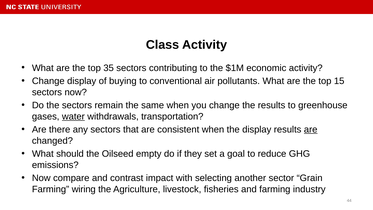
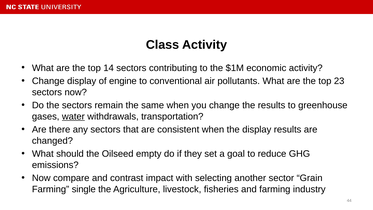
35: 35 -> 14 (109, 68)
buying: buying -> engine (123, 81)
15: 15 -> 23 (339, 81)
are underline: present -> none (311, 129)
wiring: wiring -> single (84, 189)
